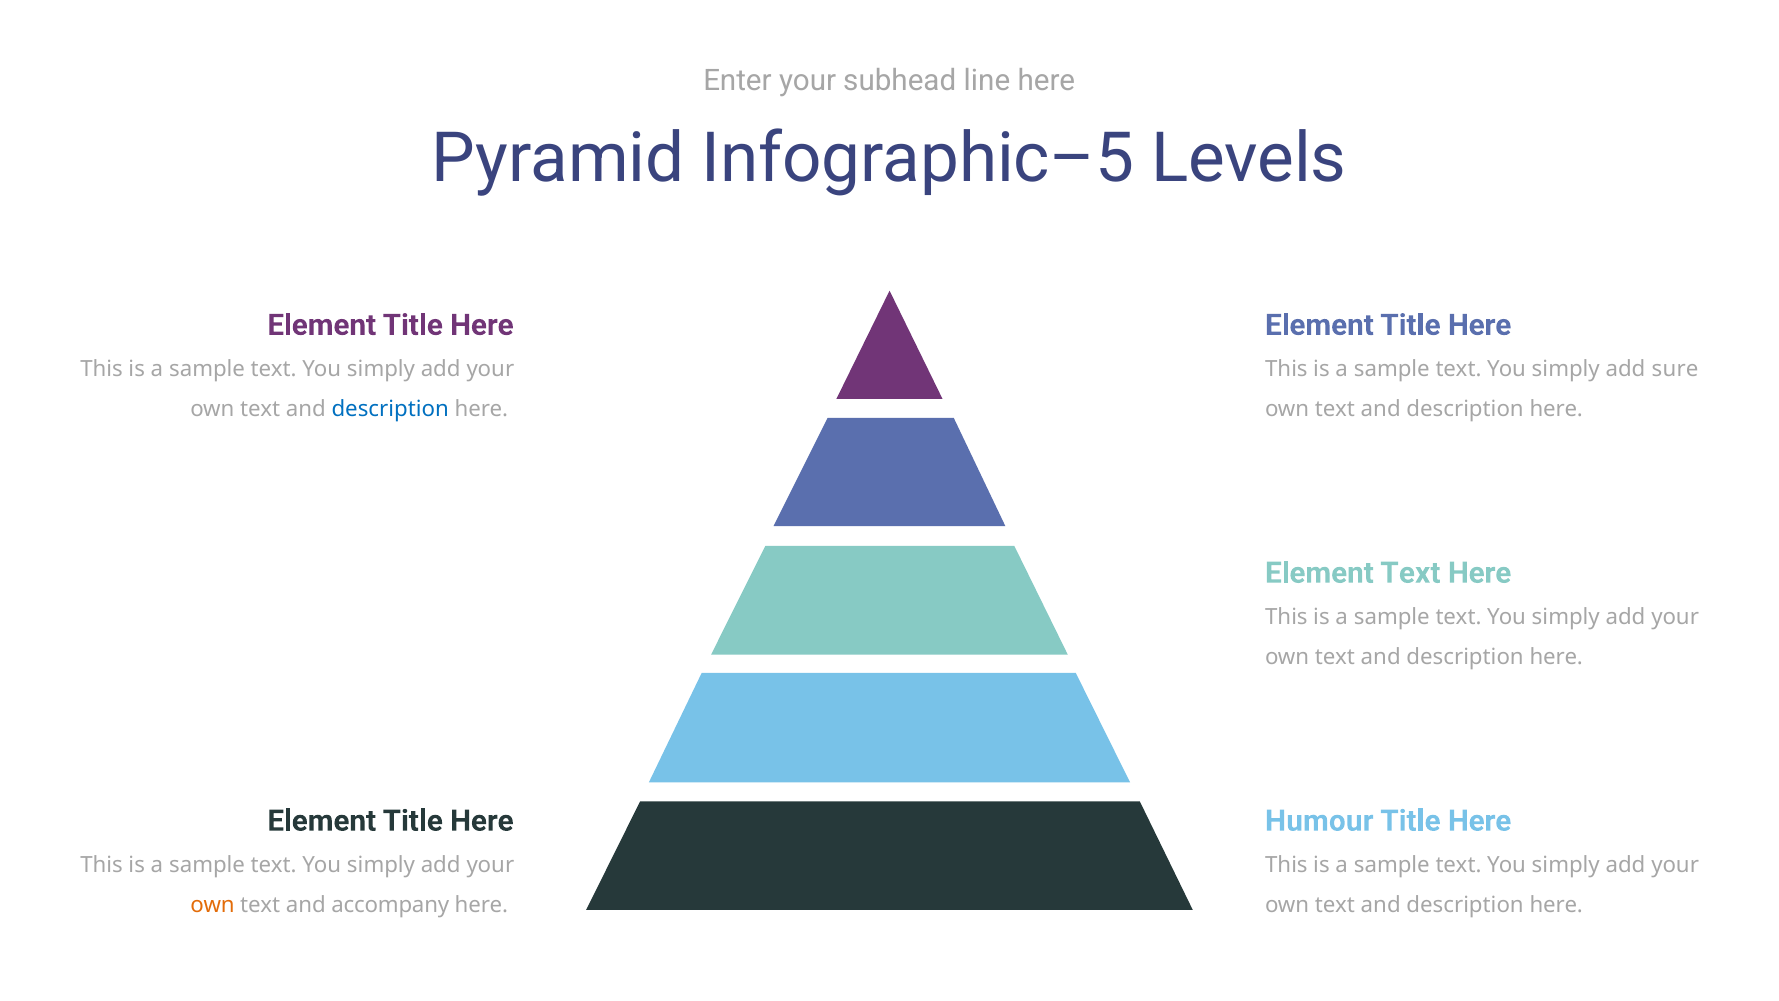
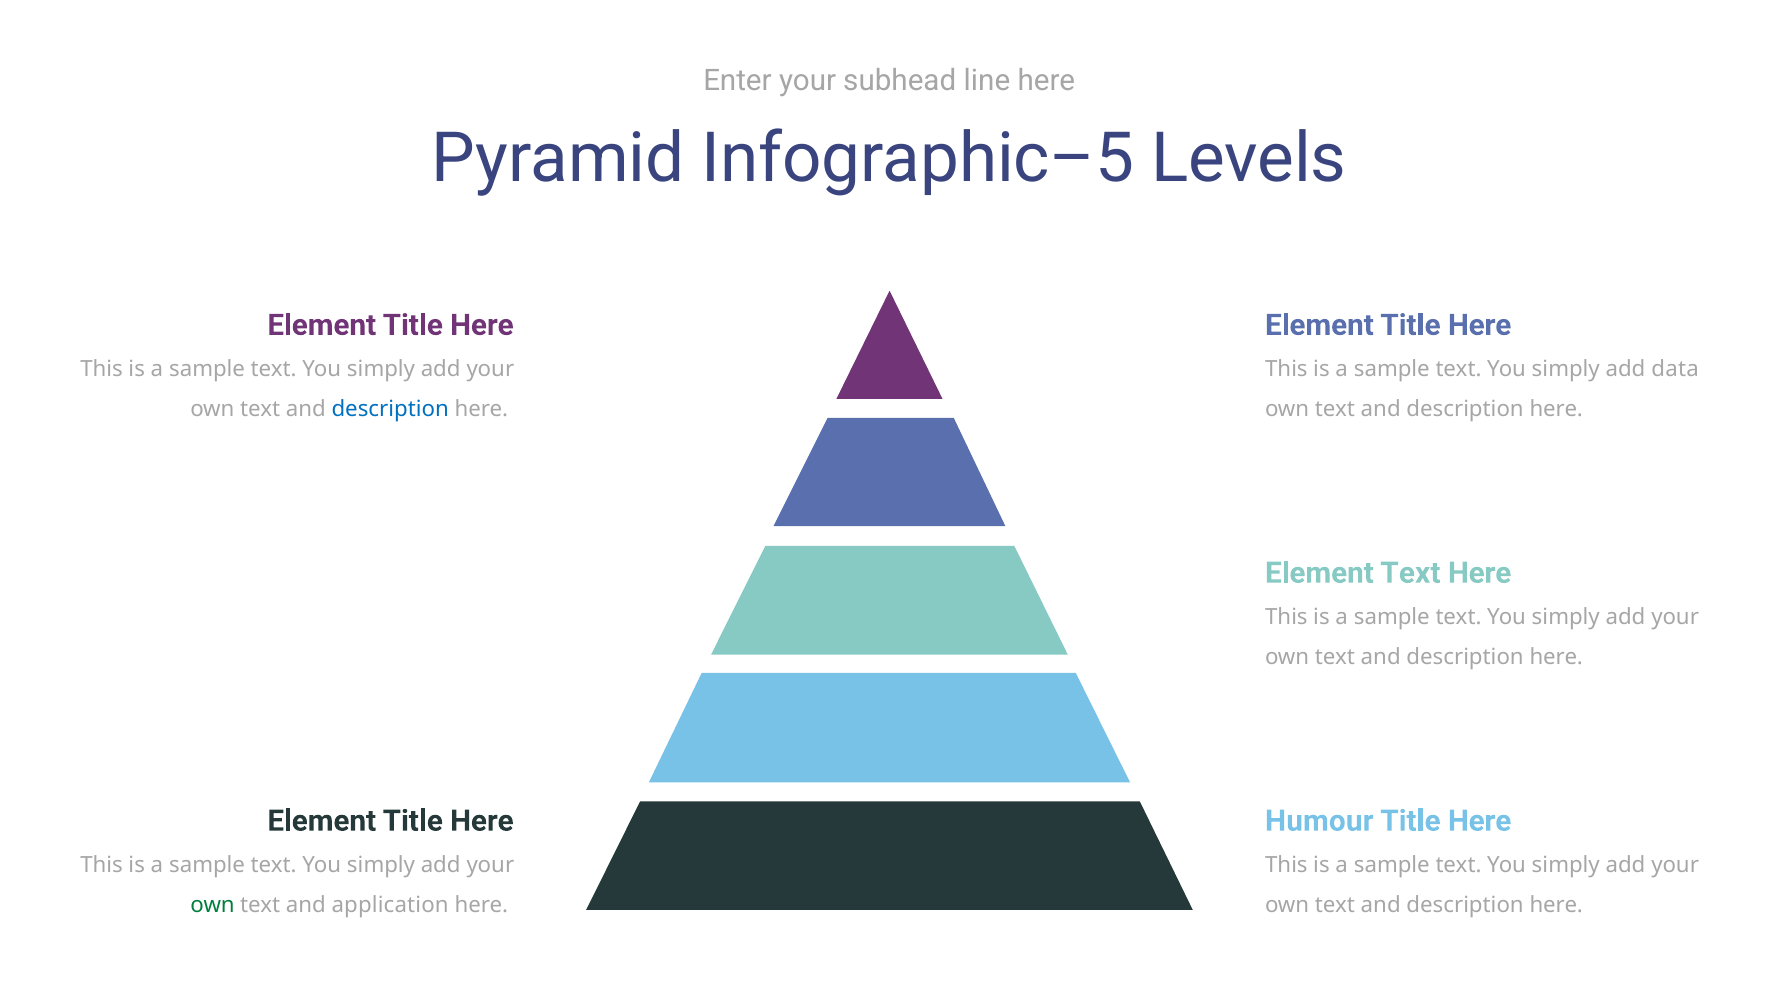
sure: sure -> data (1675, 369)
own colour: orange -> green (212, 905)
accompany: accompany -> application (390, 905)
